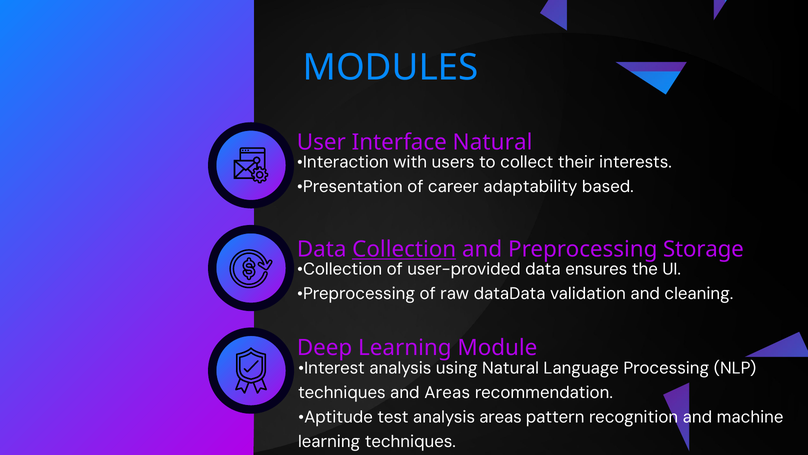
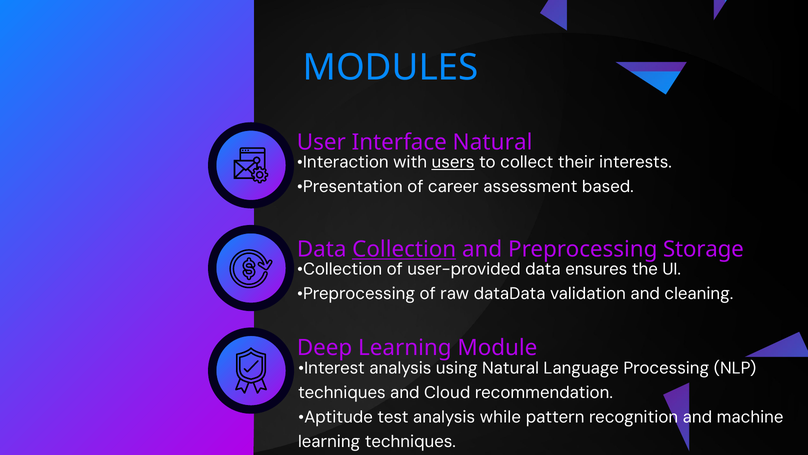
users underline: none -> present (453, 162)
adaptability: adaptability -> assessment (530, 187)
and Areas: Areas -> Cloud (447, 392)
analysis areas: areas -> while (500, 417)
